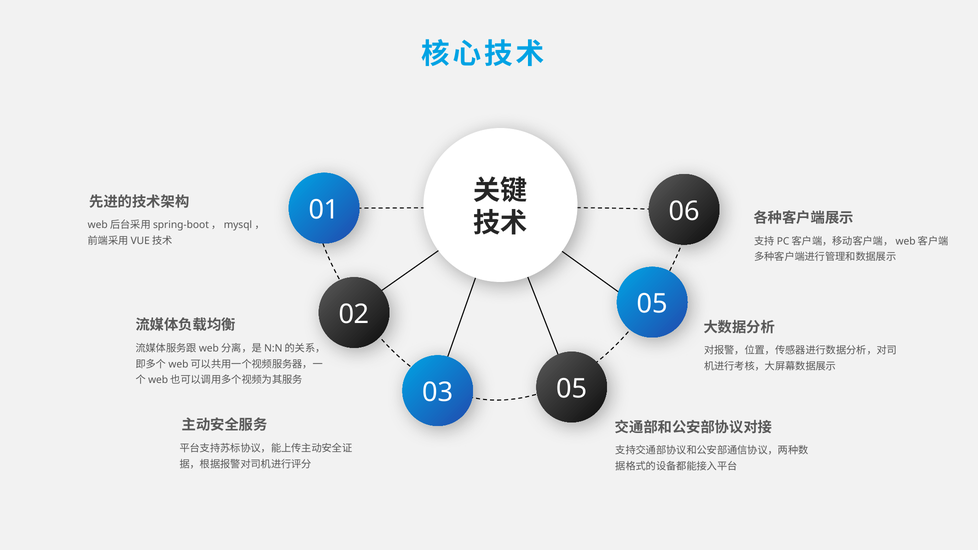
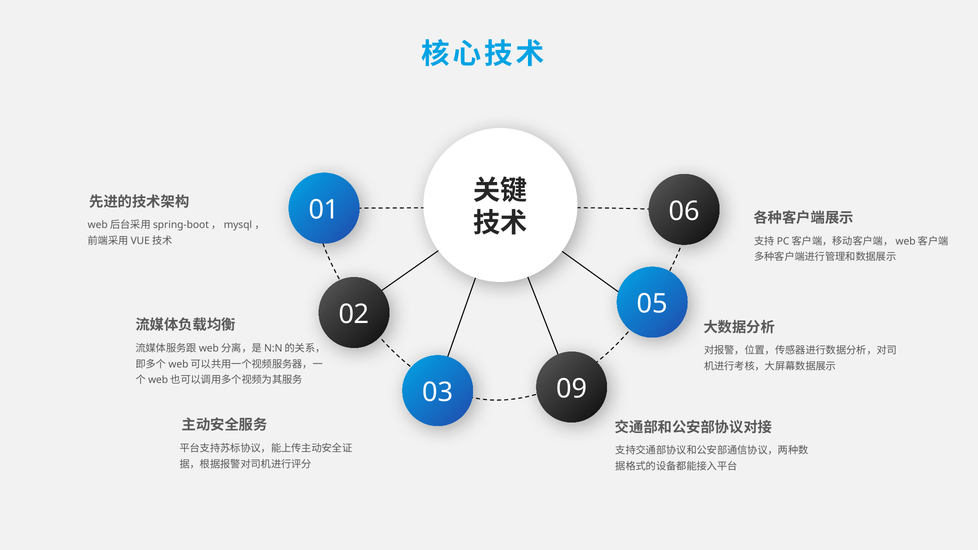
03 05: 05 -> 09 (572, 389)
